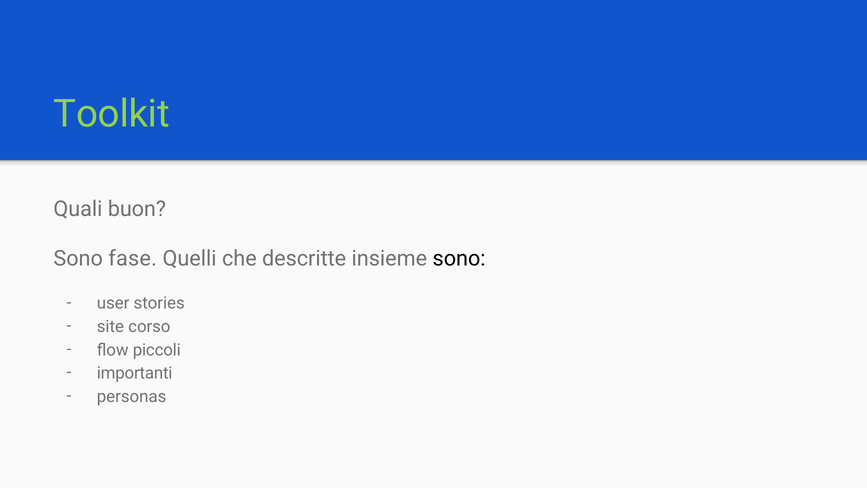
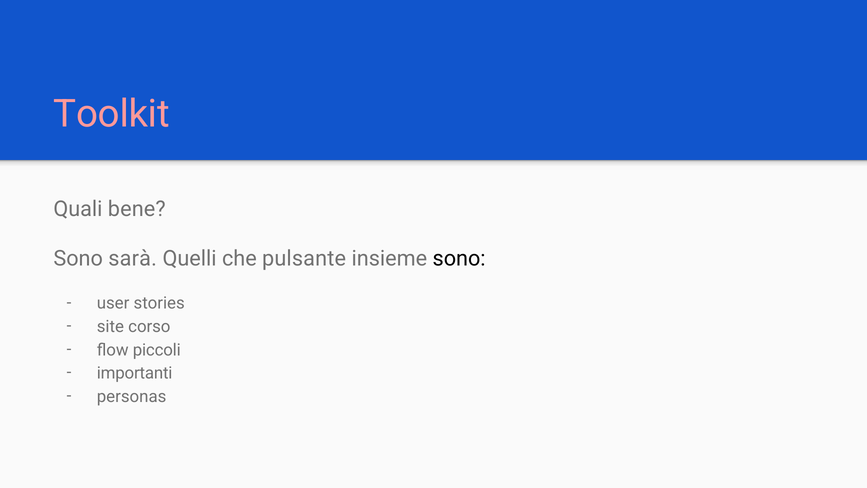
Toolkit colour: light green -> pink (112, 114)
buon: buon -> bene (137, 209)
fase: fase -> sarà (133, 258)
descritte: descritte -> pulsante (304, 258)
